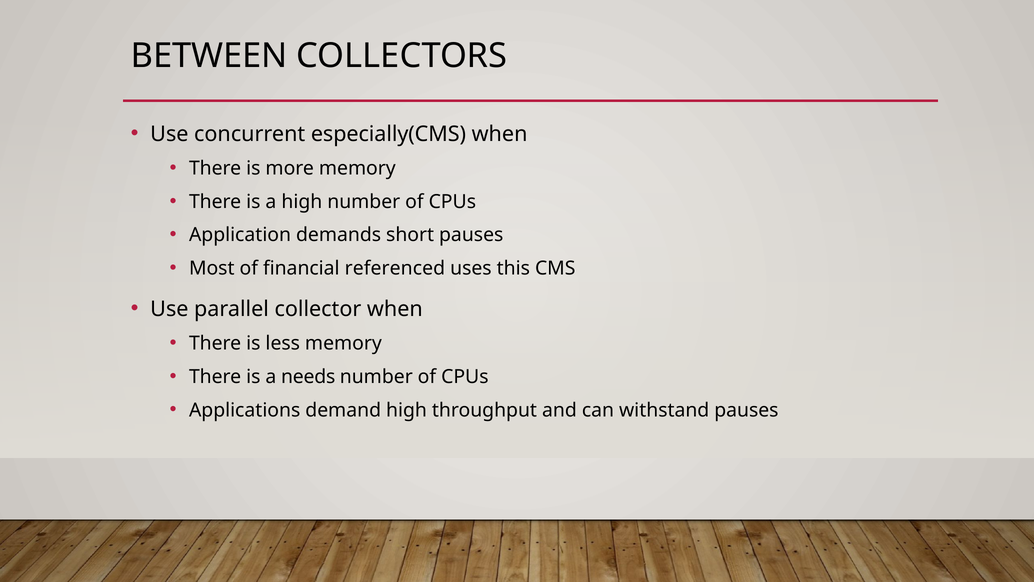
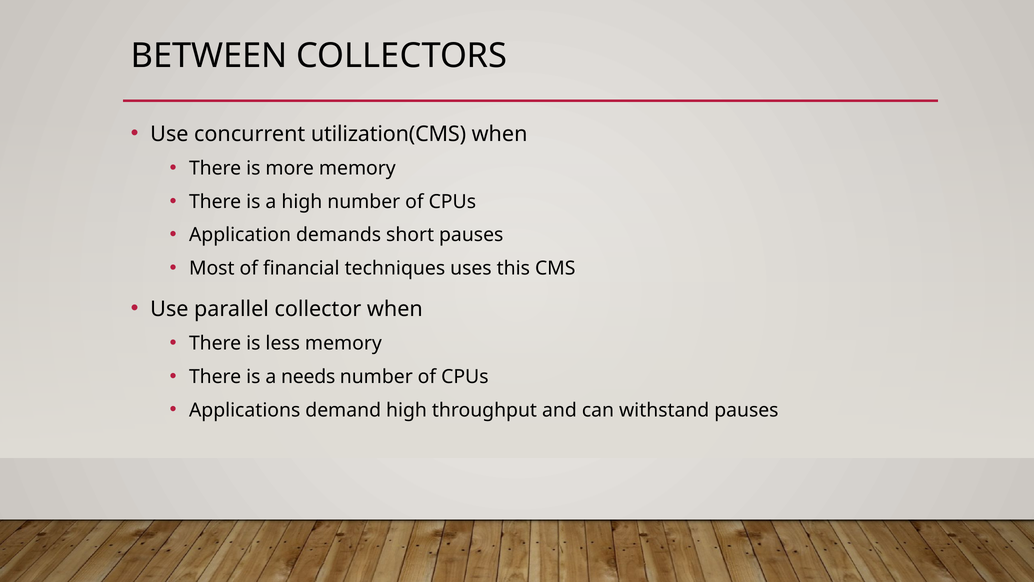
especially(CMS: especially(CMS -> utilization(CMS (389, 134)
referenced: referenced -> techniques (395, 268)
